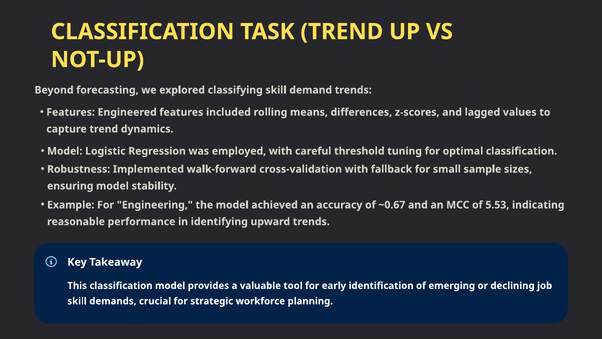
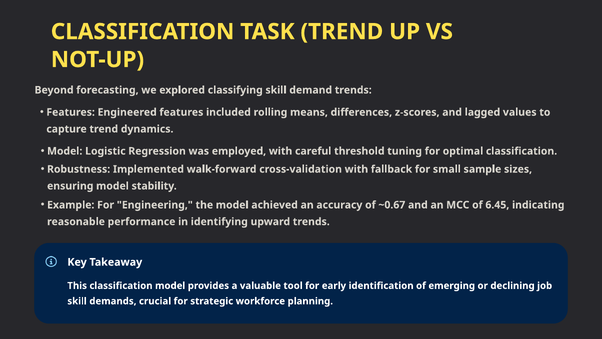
5.53: 5.53 -> 6.45 (497, 205)
